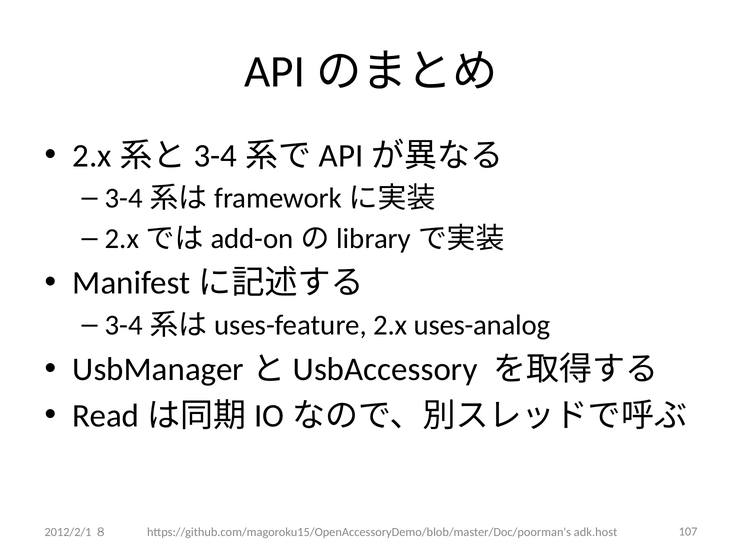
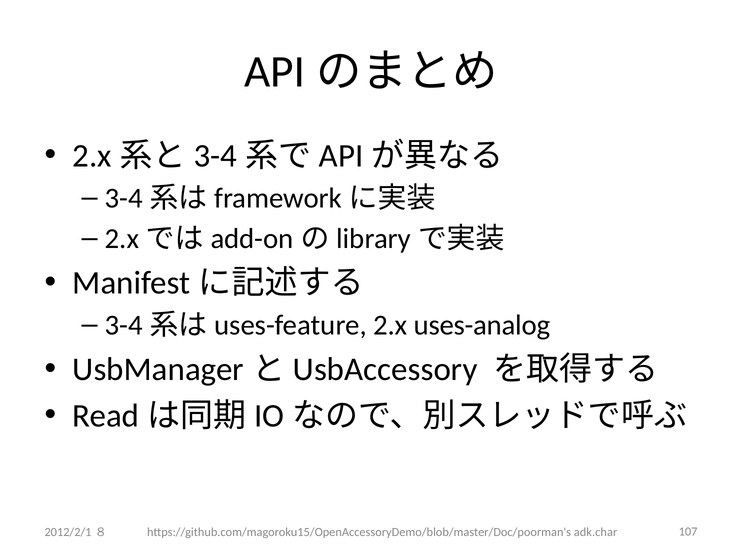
adk.host: adk.host -> adk.char (596, 531)
